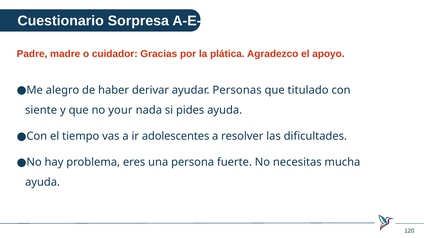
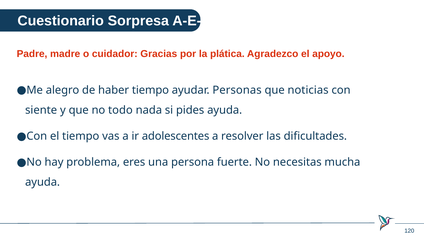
haber derivar: derivar -> tiempo (150, 90)
titulado: titulado -> noticias (308, 90)
your: your -> todo (120, 110)
